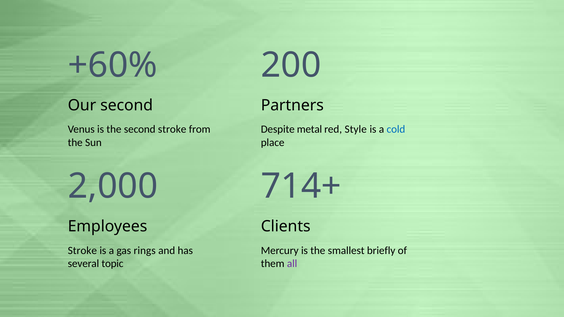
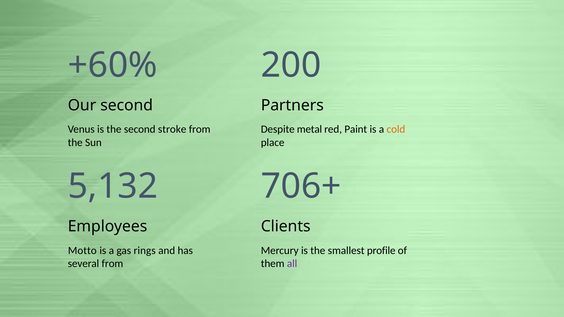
Style: Style -> Paint (356, 129)
cold colour: blue -> orange (396, 129)
2,000: 2,000 -> 5,132 (113, 186)
714+: 714+ -> 706+ (301, 186)
Stroke: Stroke -> Motto (82, 251)
briefly: briefly -> profile (381, 251)
several topic: topic -> from (112, 264)
